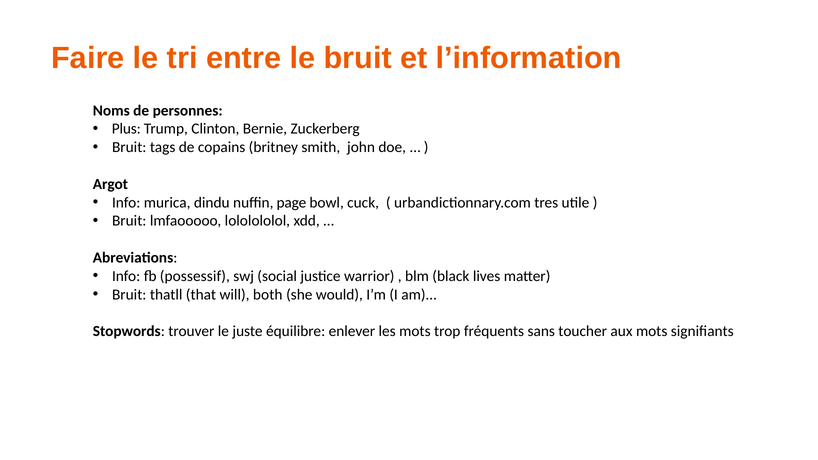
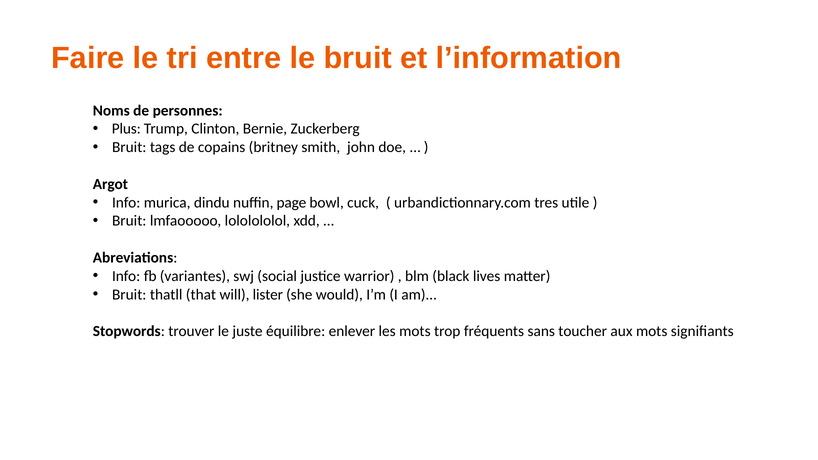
possessif: possessif -> variantes (195, 276)
both: both -> lister (268, 295)
